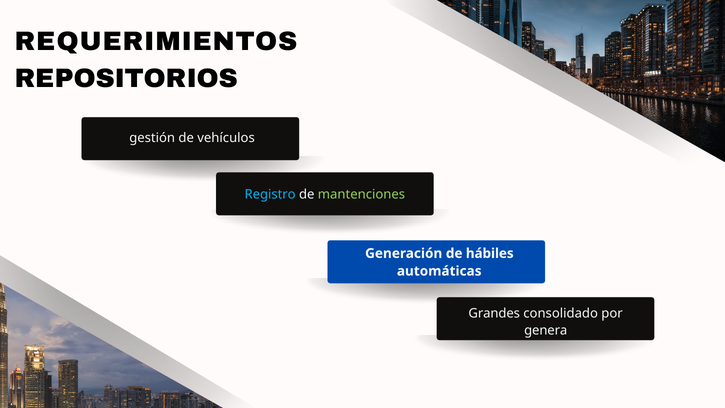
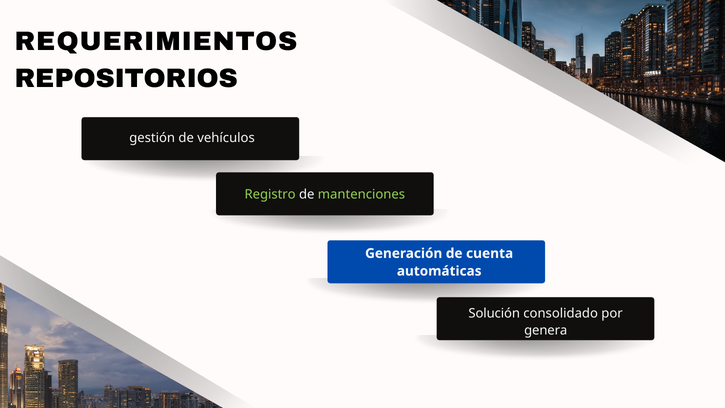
Registro colour: light blue -> light green (270, 194)
hábiles: hábiles -> cuenta (490, 253)
Grandes: Grandes -> Solución (494, 313)
